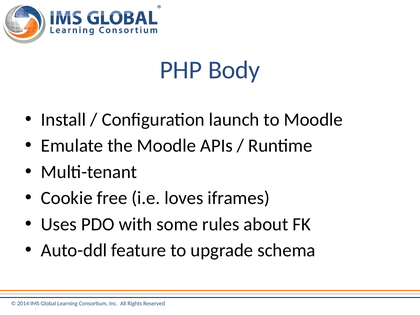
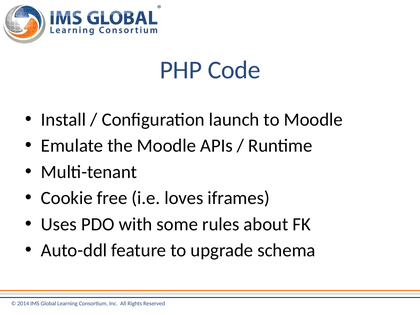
Body: Body -> Code (234, 70)
